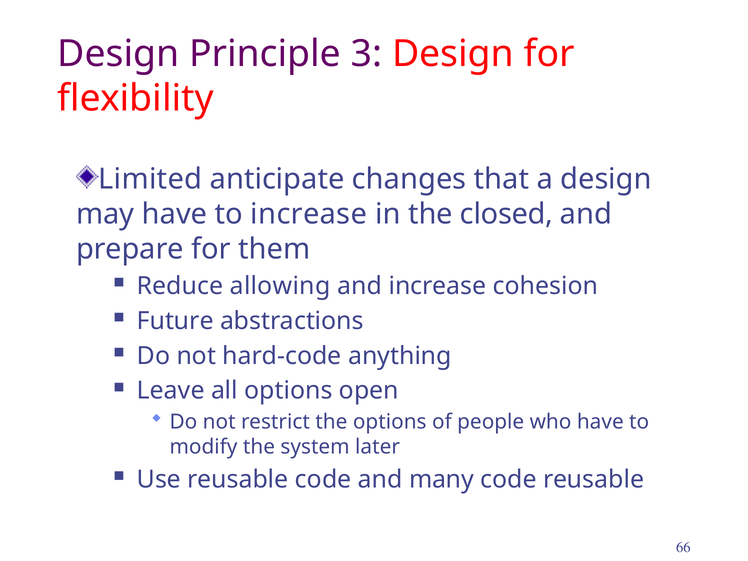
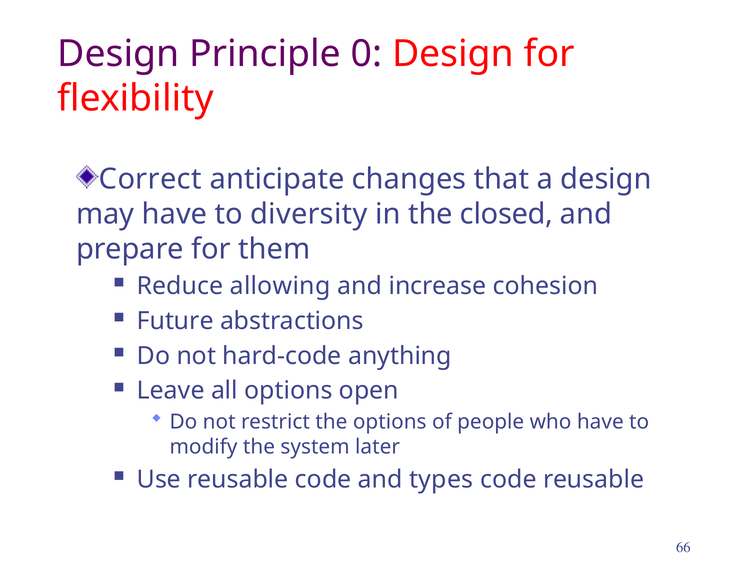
3: 3 -> 0 (366, 54)
Limited: Limited -> Correct (150, 179)
to increase: increase -> diversity (309, 214)
many: many -> types (441, 480)
